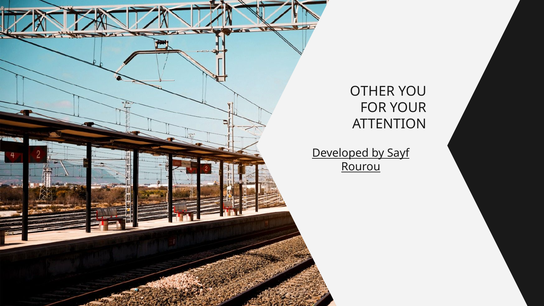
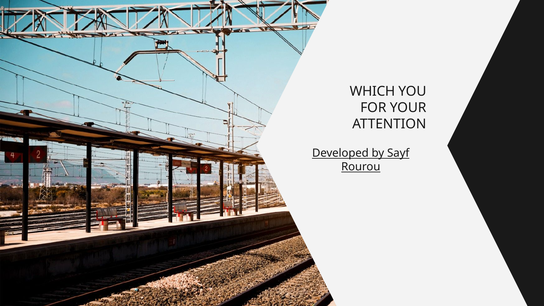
OTHER: OTHER -> WHICH (372, 92)
